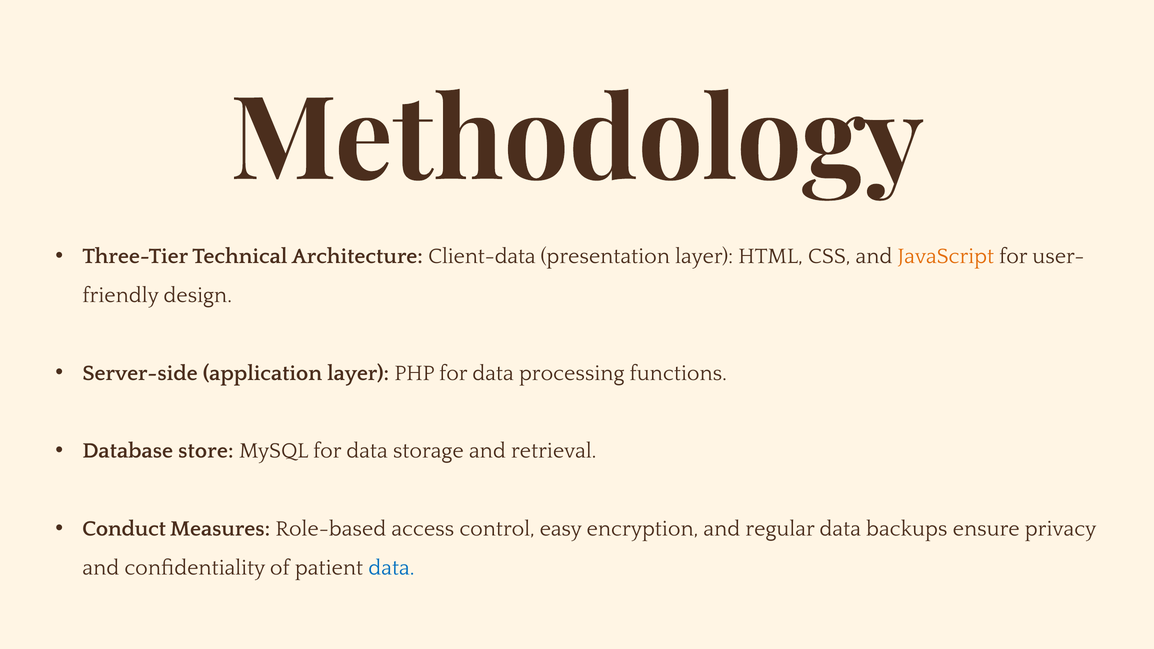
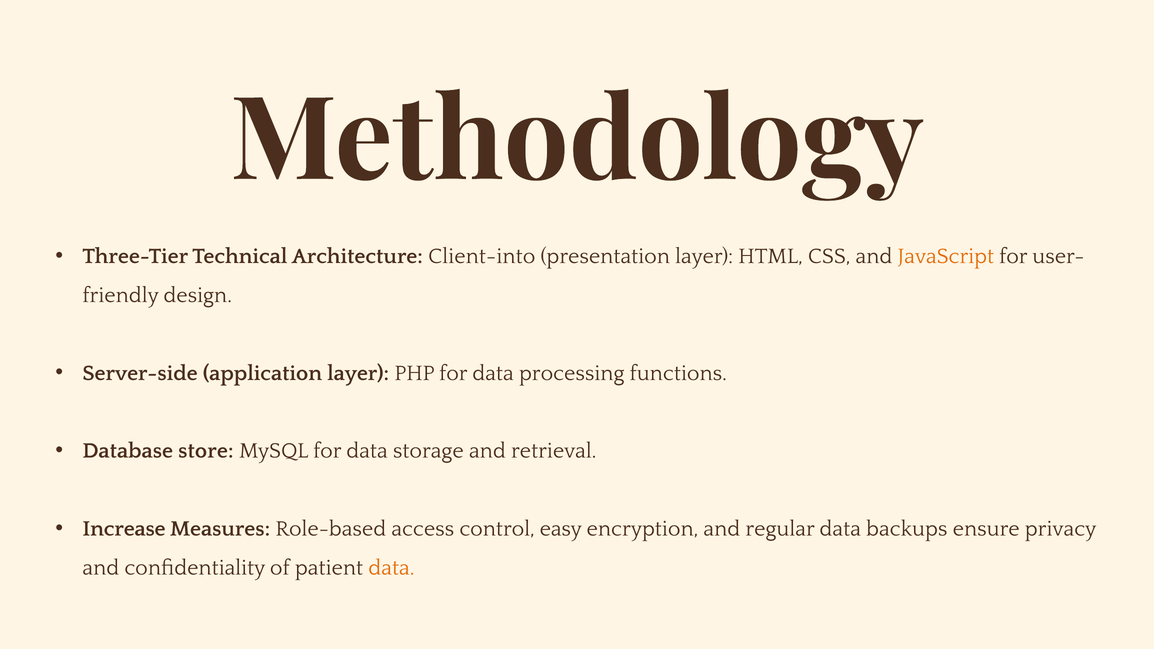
Client-data: Client-data -> Client-into (482, 256)
Conduct: Conduct -> Increase (124, 529)
data colour: blue -> orange (391, 568)
